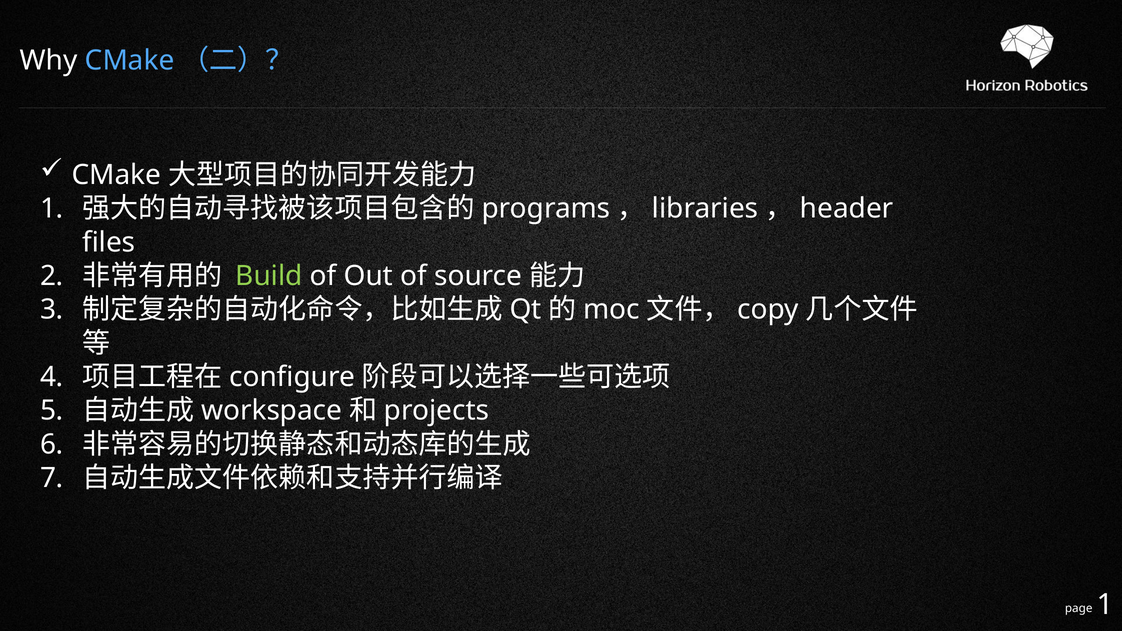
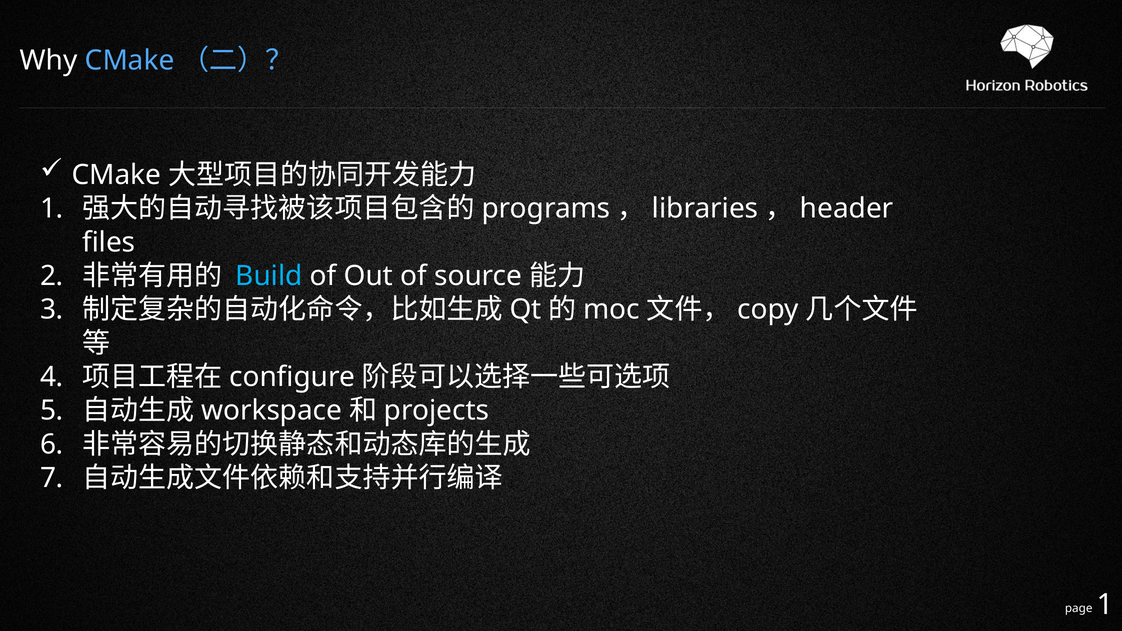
Build colour: light green -> light blue (269, 276)
